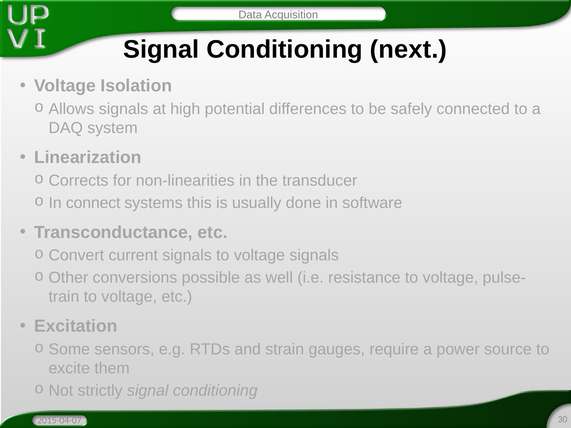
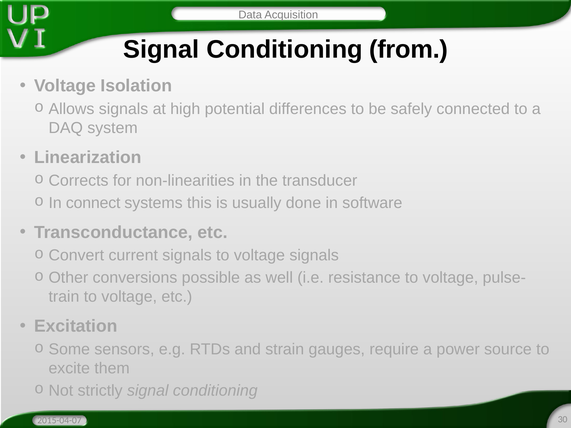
next: next -> from (409, 49)
